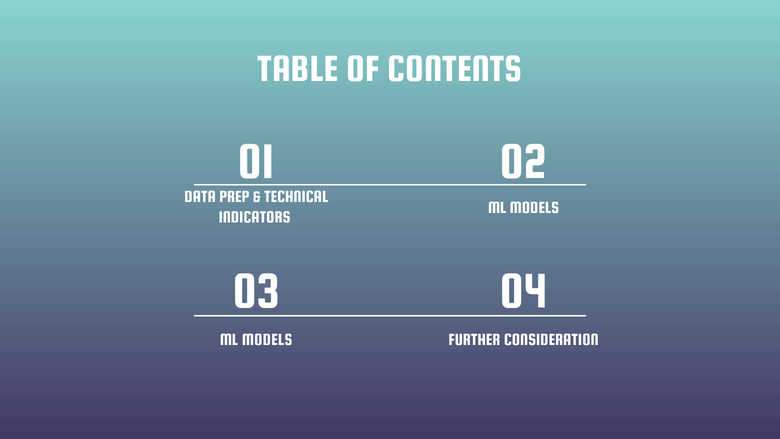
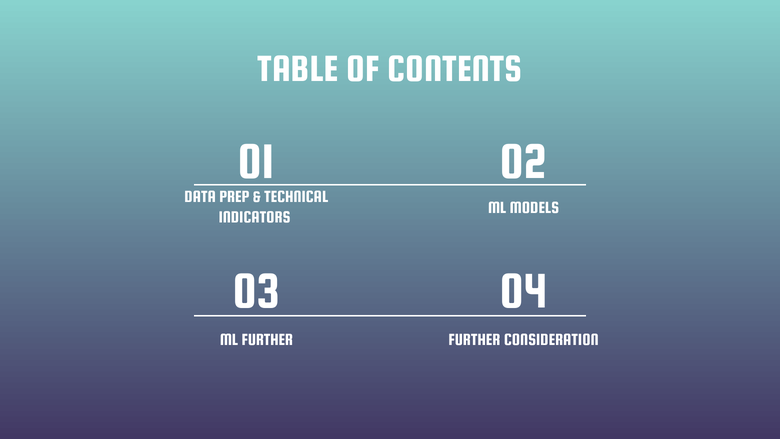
MODELS: MODELS -> FURTHER (267, 339)
